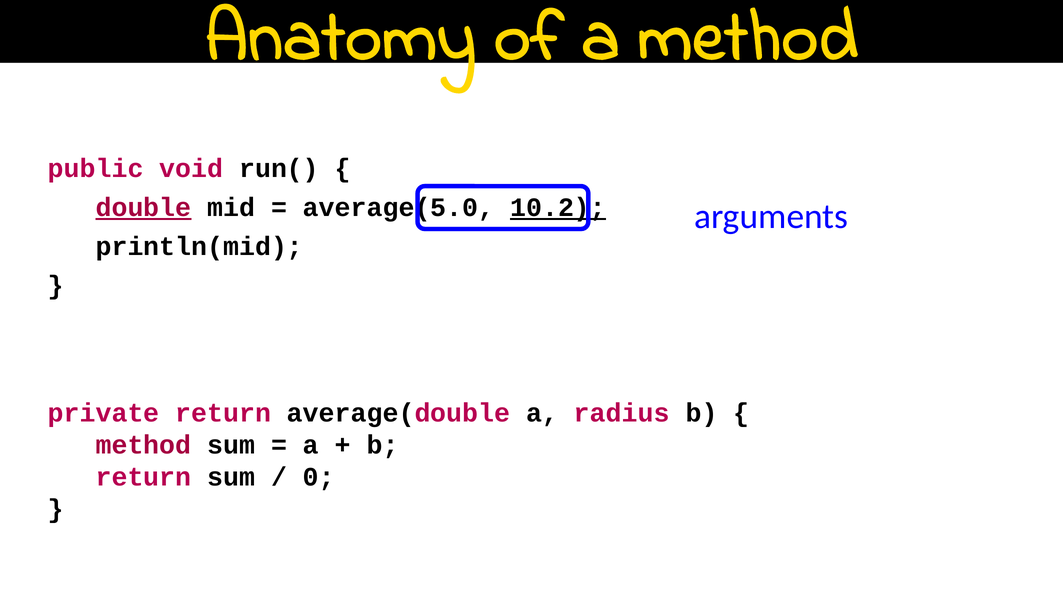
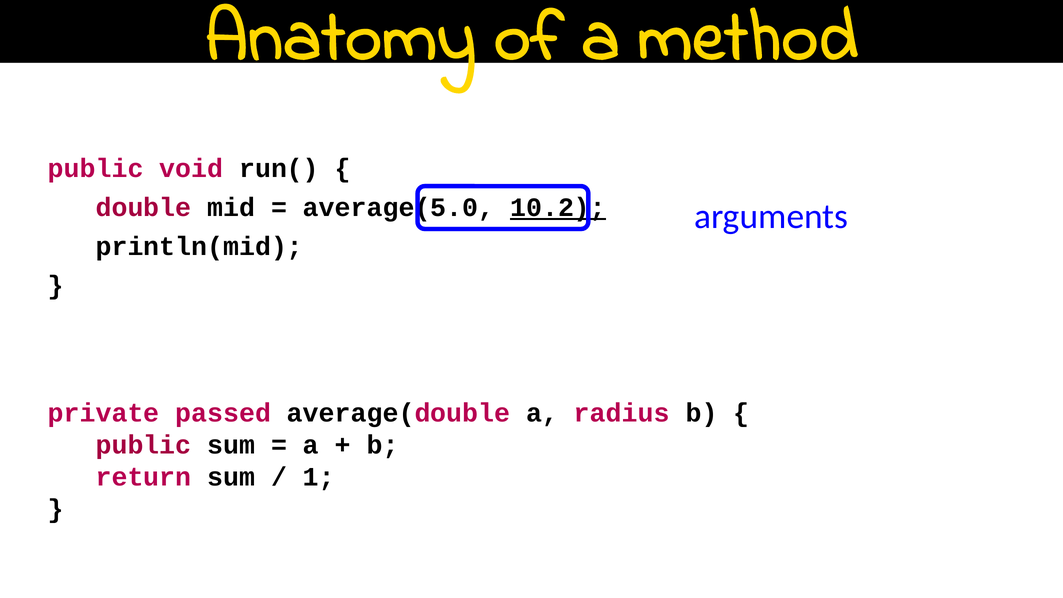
double underline: present -> none (143, 208)
private return: return -> passed (223, 413)
method: method -> public (143, 445)
0: 0 -> 1 (319, 477)
